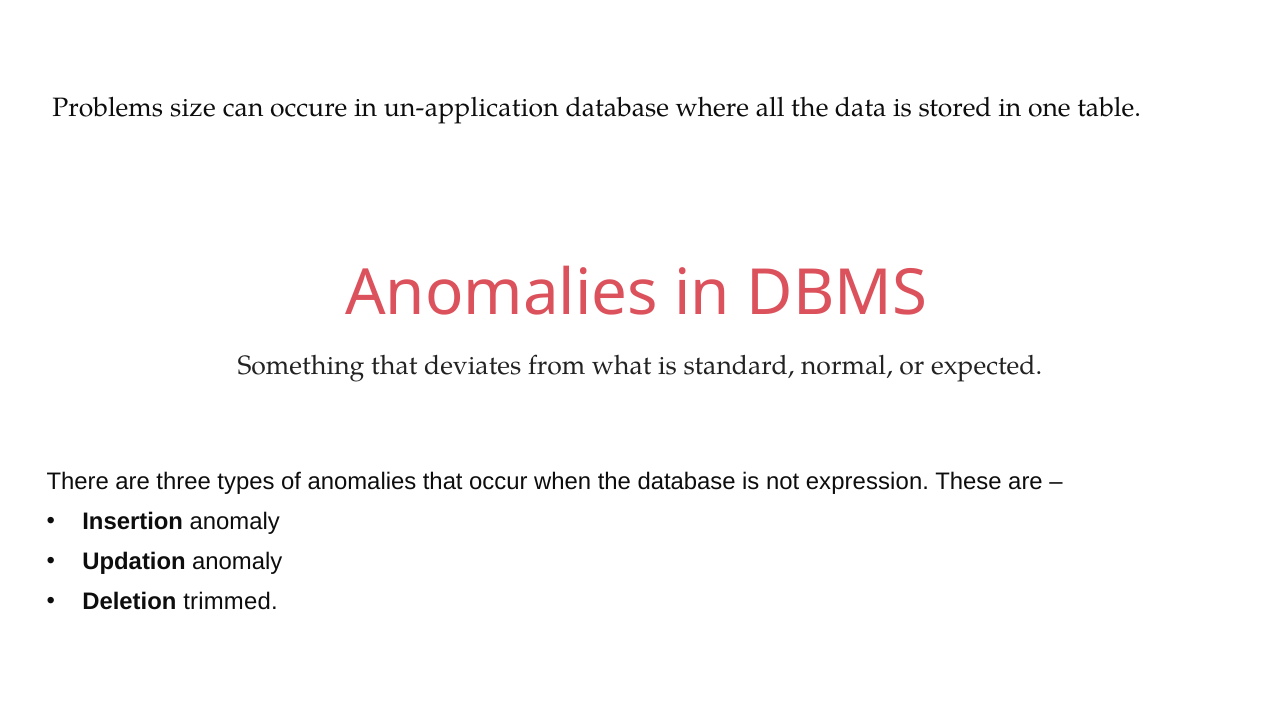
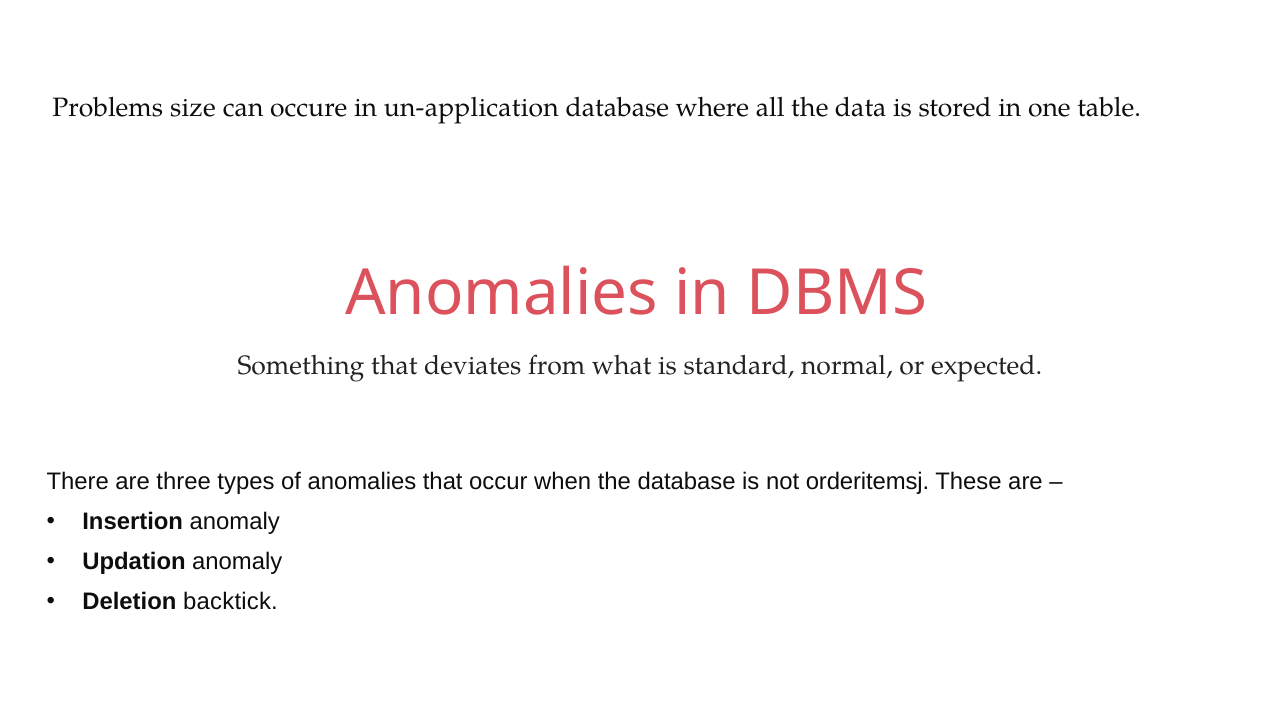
expression: expression -> orderitemsj (868, 482)
trimmed: trimmed -> backtick (231, 601)
